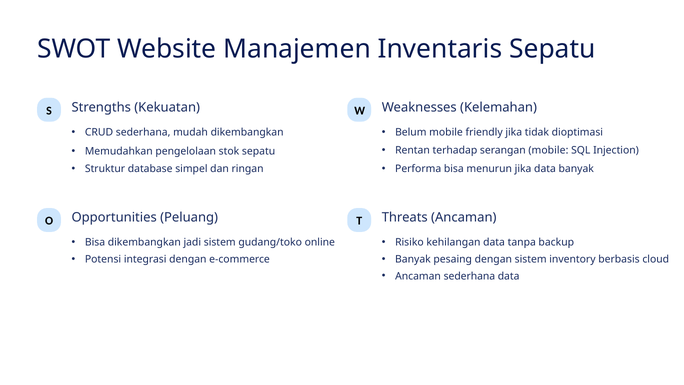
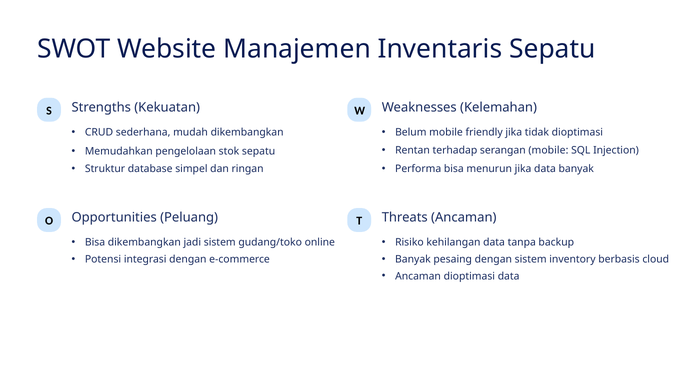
Ancaman sederhana: sederhana -> dioptimasi (469, 276)
